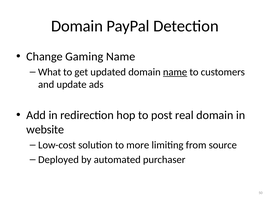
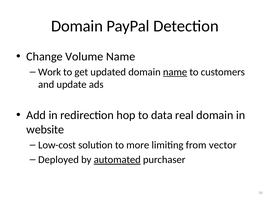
Gaming: Gaming -> Volume (84, 57)
What: What -> Work (50, 72)
post: post -> data (162, 115)
source: source -> vector (223, 145)
automated underline: none -> present (117, 160)
